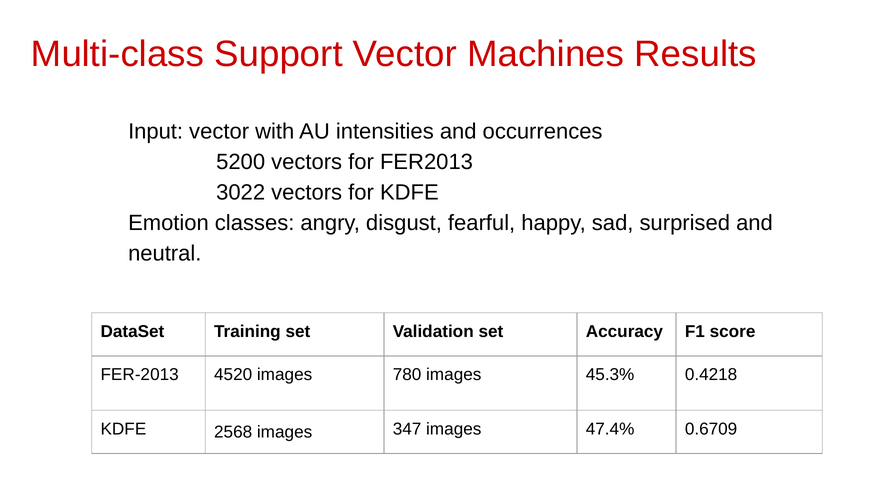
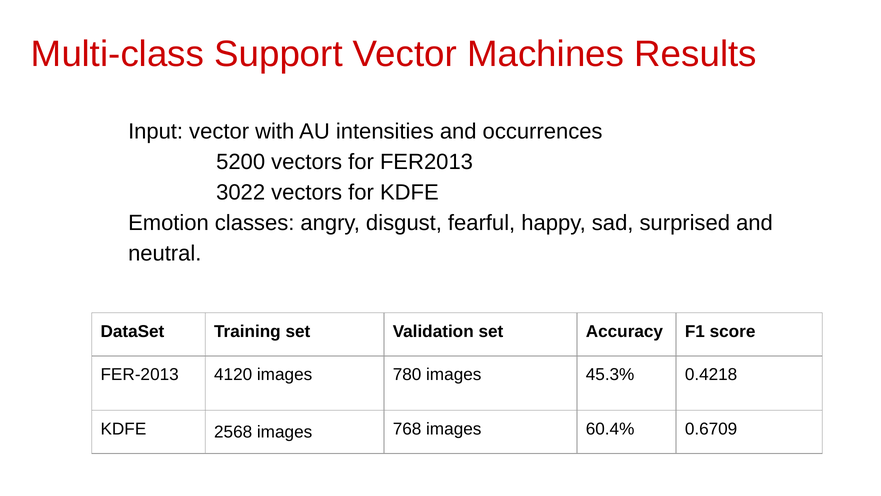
4520: 4520 -> 4120 (233, 374)
347: 347 -> 768 (407, 429)
47.4%: 47.4% -> 60.4% (610, 429)
